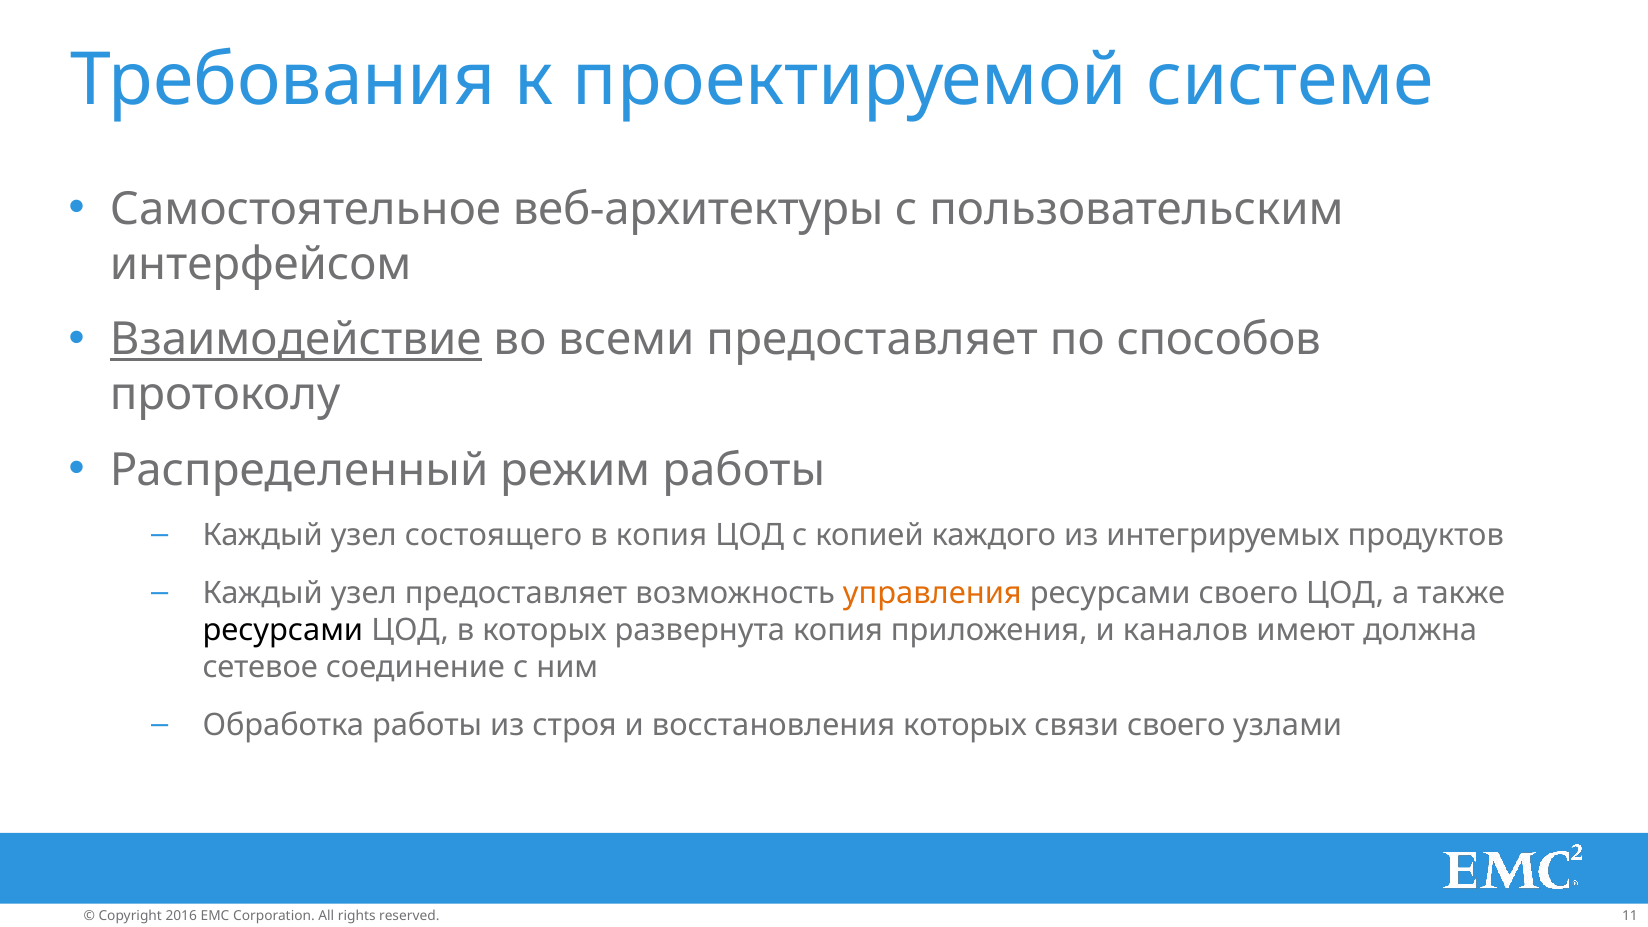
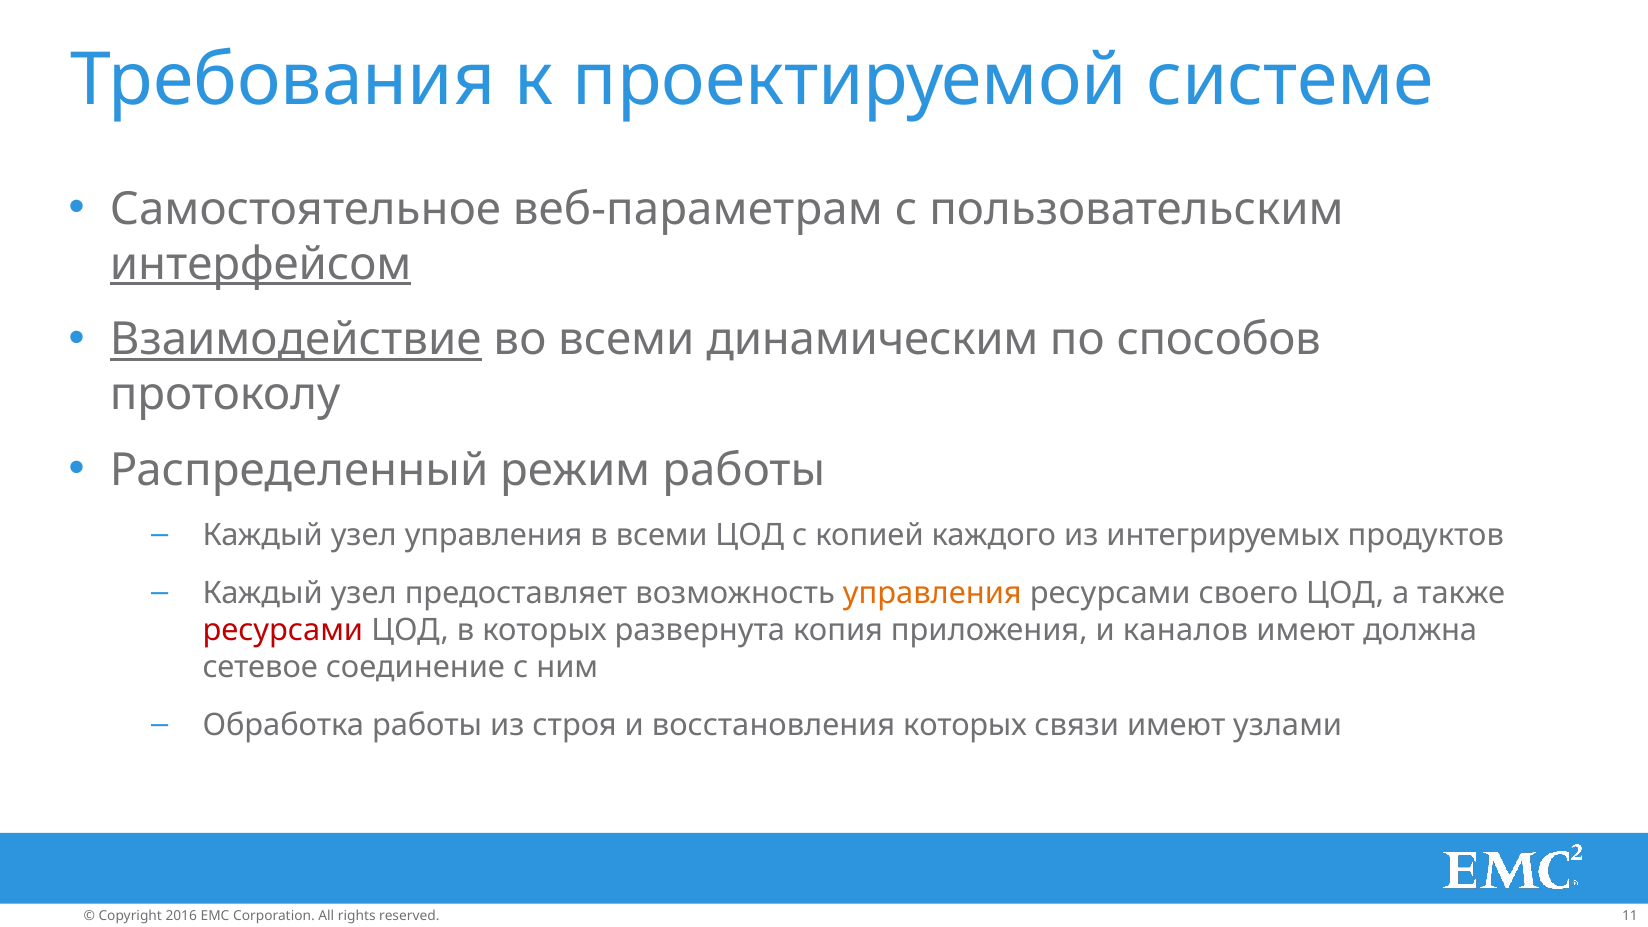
веб-архитектуры: веб-архитектуры -> веб-параметрам (698, 209)
интерфейсом underline: none -> present (261, 264)
всеми предоставляет: предоставляет -> динамическим (872, 340)
узел состоящего: состоящего -> управления (494, 535)
в копия: копия -> всеми (662, 535)
ресурсами colour: black -> red (283, 630)
связи своего: своего -> имеют (1176, 725)
